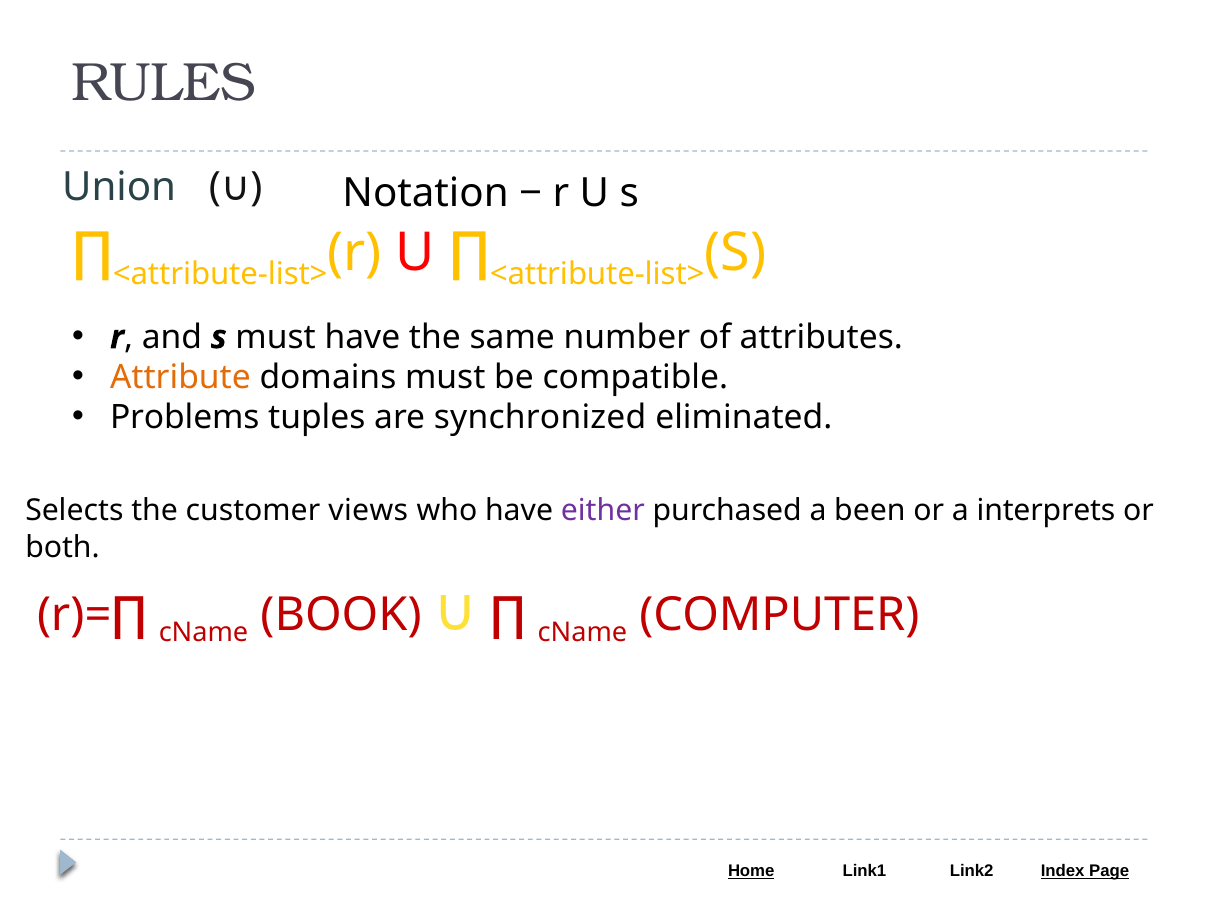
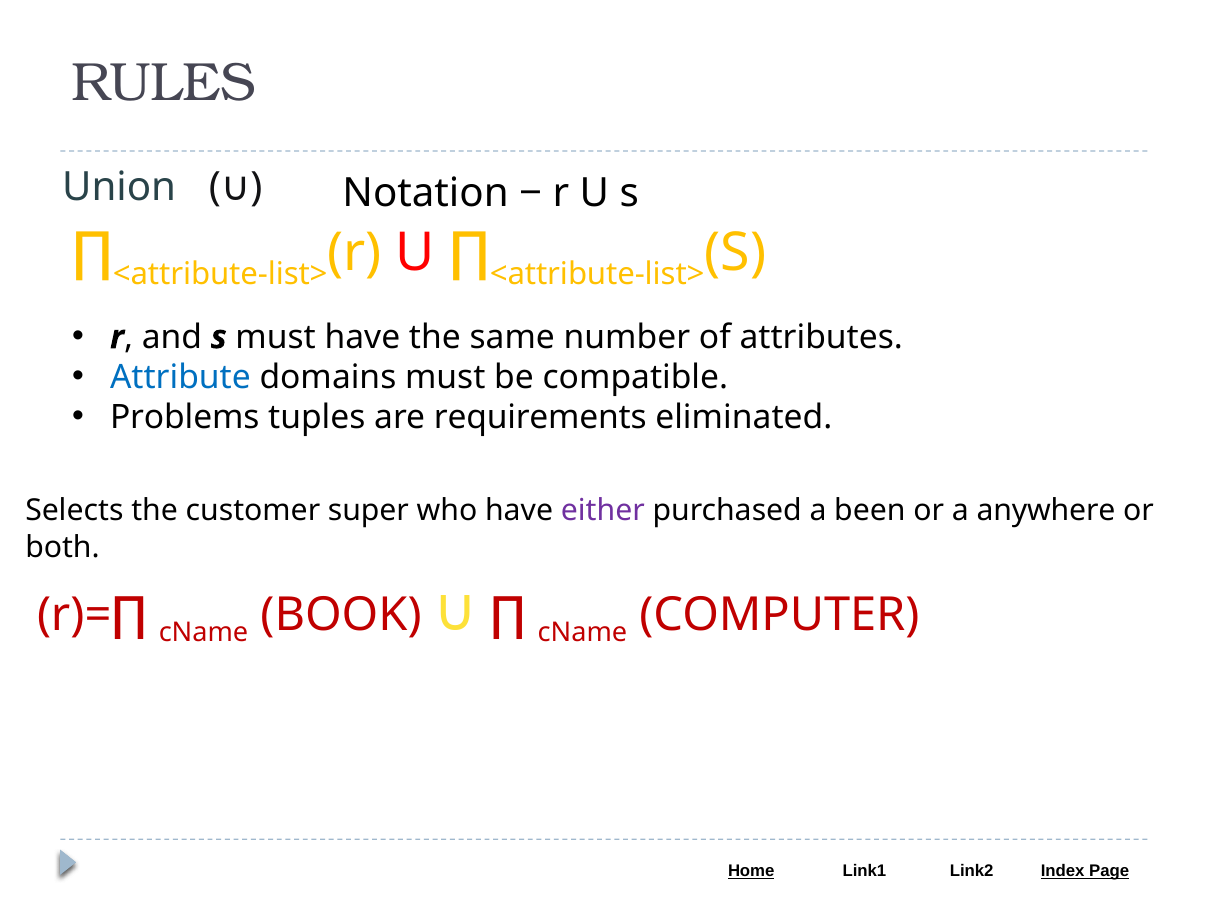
Attribute colour: orange -> blue (180, 377)
synchronized: synchronized -> requirements (540, 418)
views: views -> super (368, 511)
interprets: interprets -> anywhere (1046, 511)
